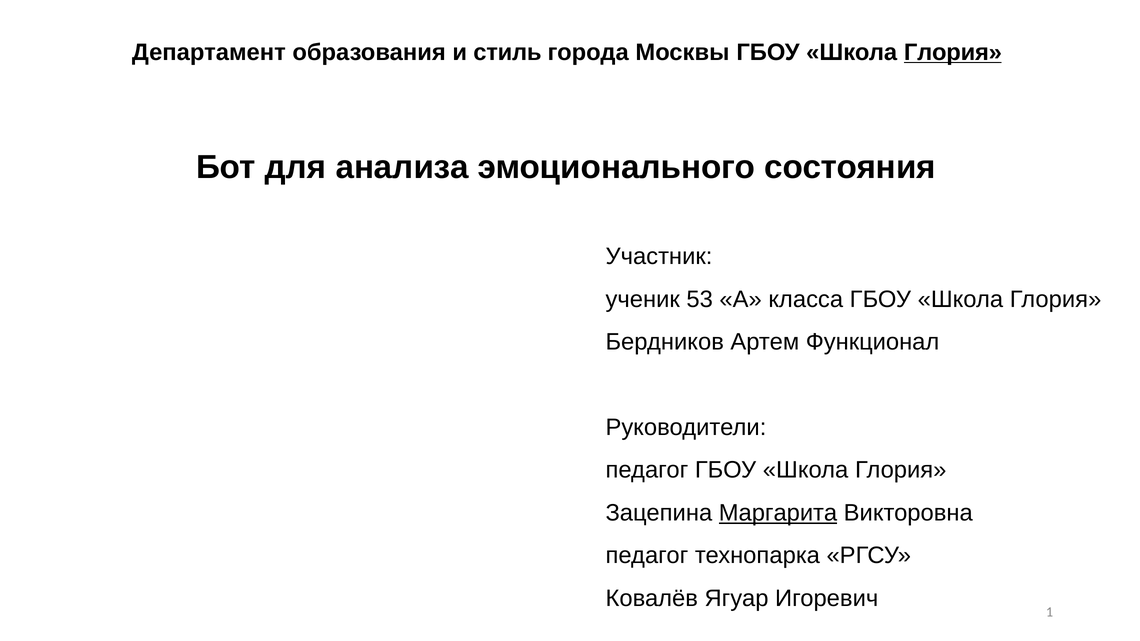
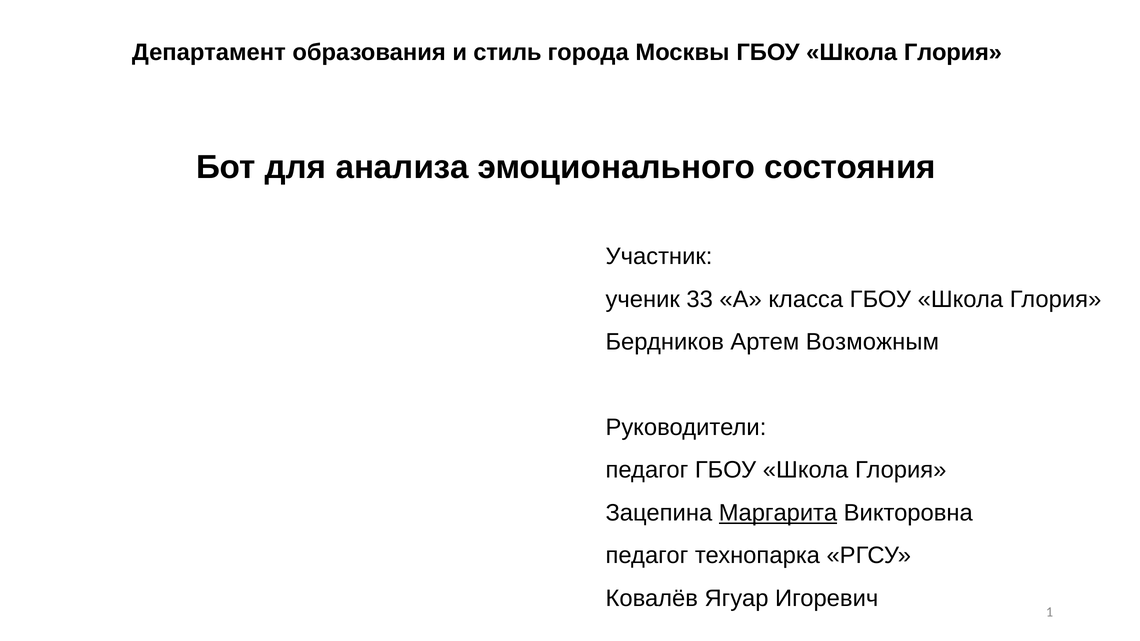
Глория underline: present -> none (953, 52)
53: 53 -> 33 (700, 299)
Функционал: Функционал -> Возможным (872, 342)
